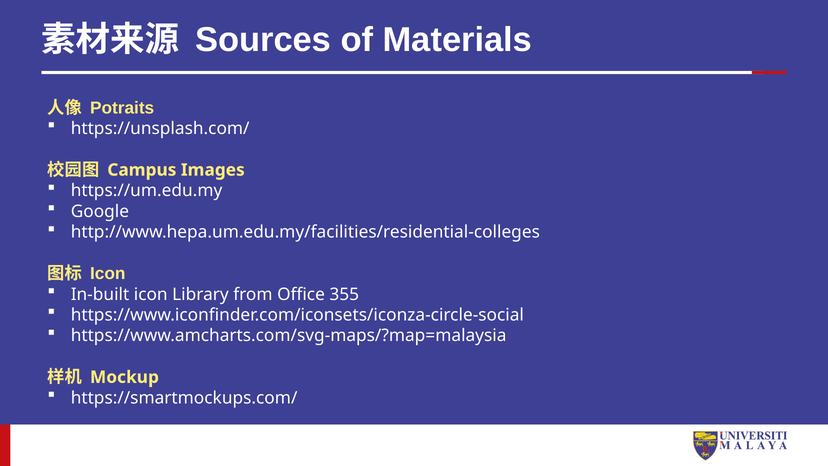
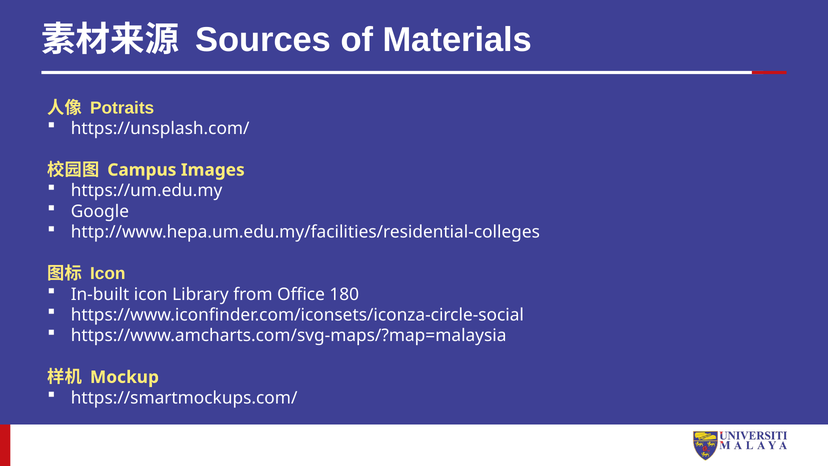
355: 355 -> 180 (344, 294)
